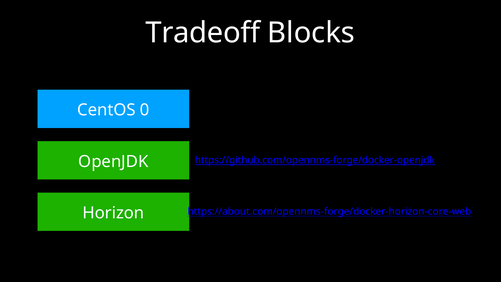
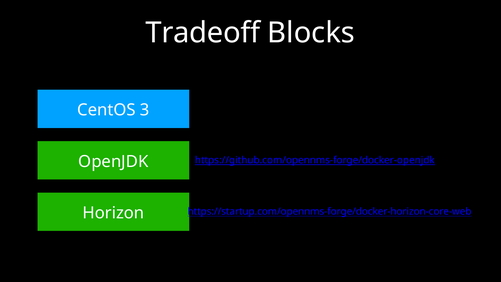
0: 0 -> 3 (145, 110)
https://about.com/opennms-forge/docker-horizon-core-web: https://about.com/opennms-forge/docker-horizon-core-web -> https://startup.com/opennms-forge/docker-horizon-core-web (329, 211)
